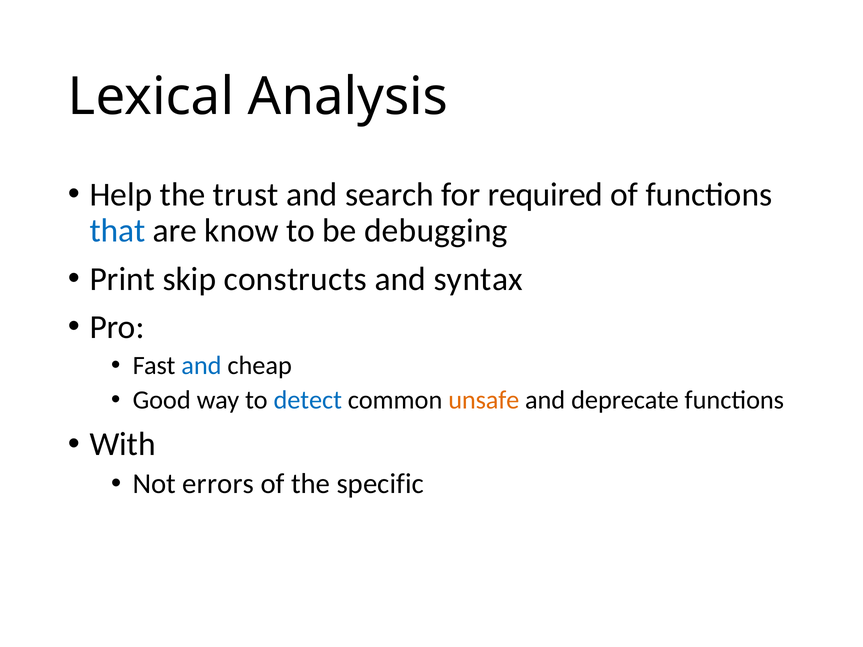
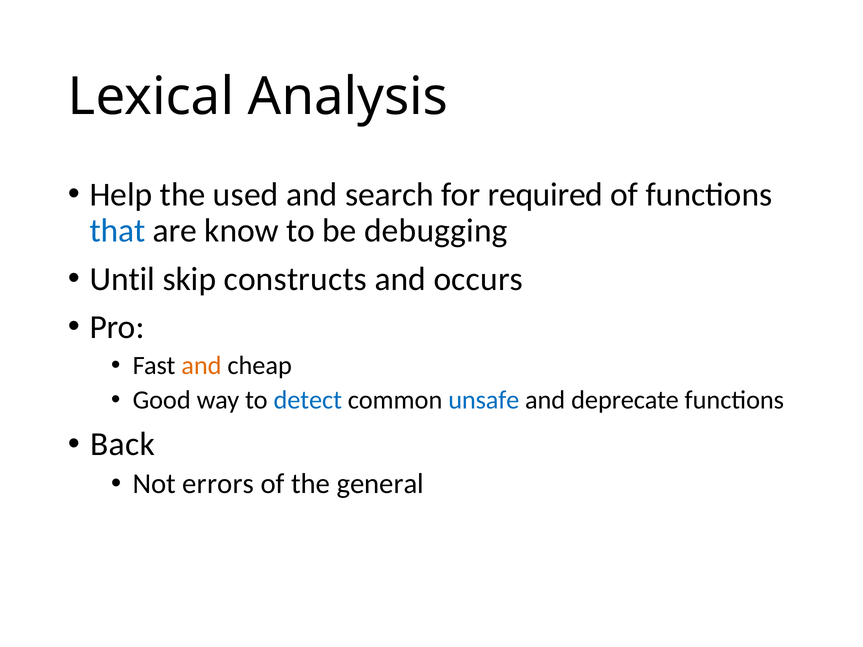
trust: trust -> used (246, 195)
Print: Print -> Until (122, 279)
syntax: syntax -> occurs (478, 279)
and colour: blue -> orange (201, 366)
unsafe colour: orange -> blue (484, 400)
With: With -> Back (122, 444)
specific: specific -> general (380, 484)
